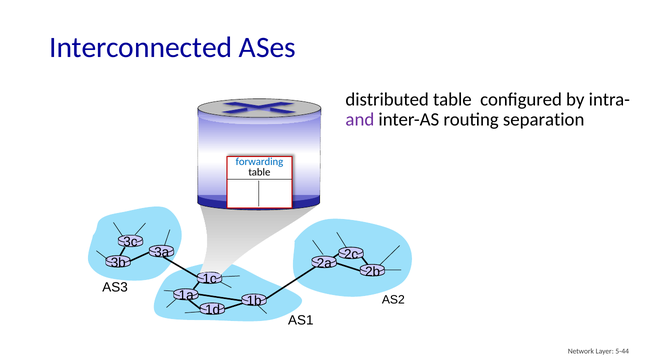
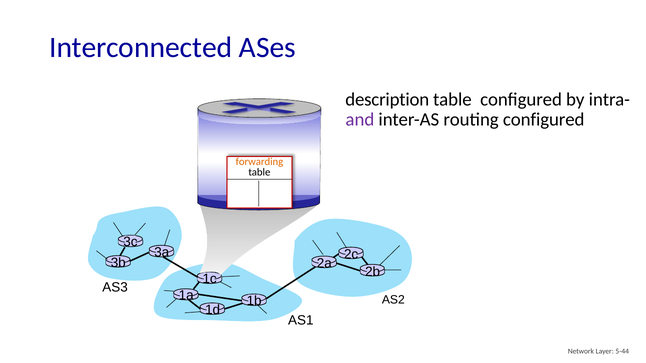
distributed: distributed -> description (387, 99)
routing separation: separation -> configured (544, 120)
forwarding colour: blue -> orange (259, 162)
